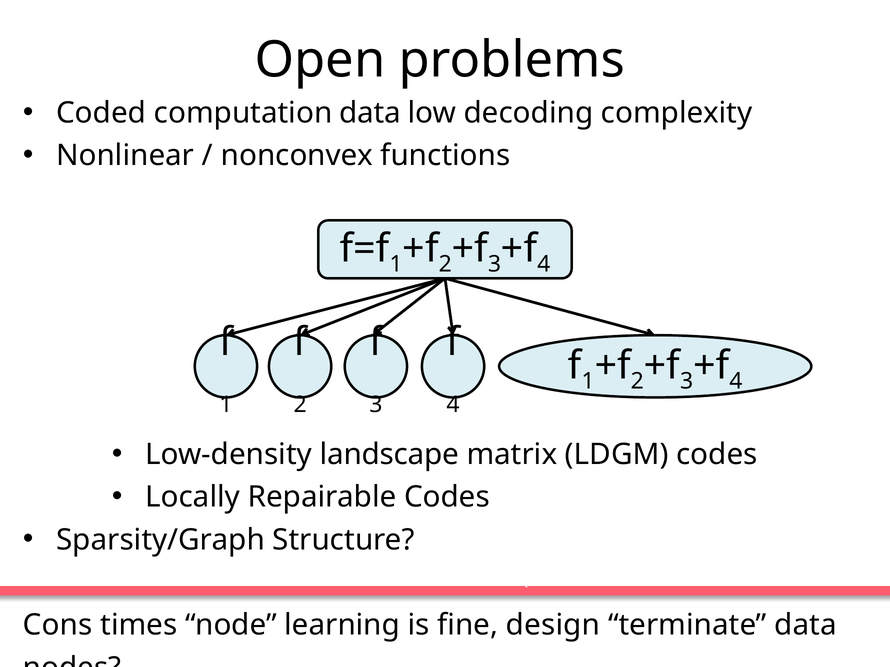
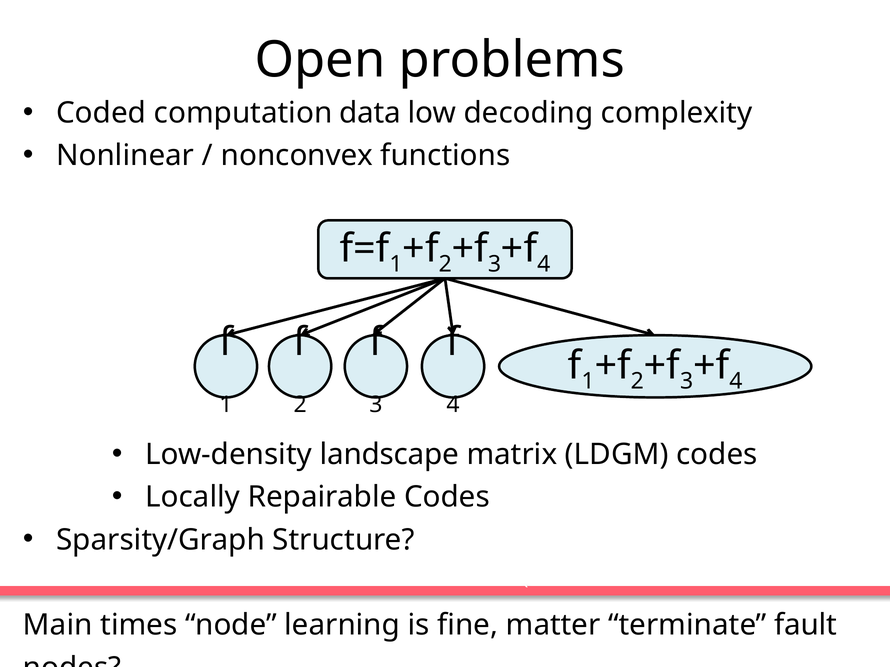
Cons: Cons -> Main (58, 626)
design: design -> matter (553, 626)
terminate data: data -> fault (806, 626)
